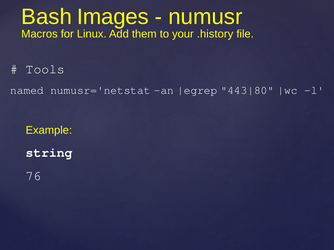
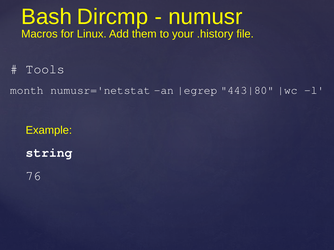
Images: Images -> Dircmp (113, 17)
named: named -> month (27, 90)
